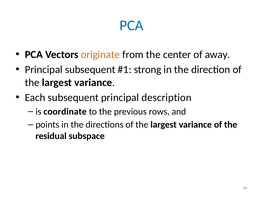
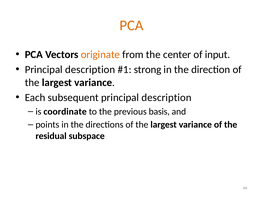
PCA colour: blue -> orange (131, 25)
away: away -> input (218, 55)
subsequent: subsequent -> description (90, 70)
rows: rows -> basis (159, 112)
